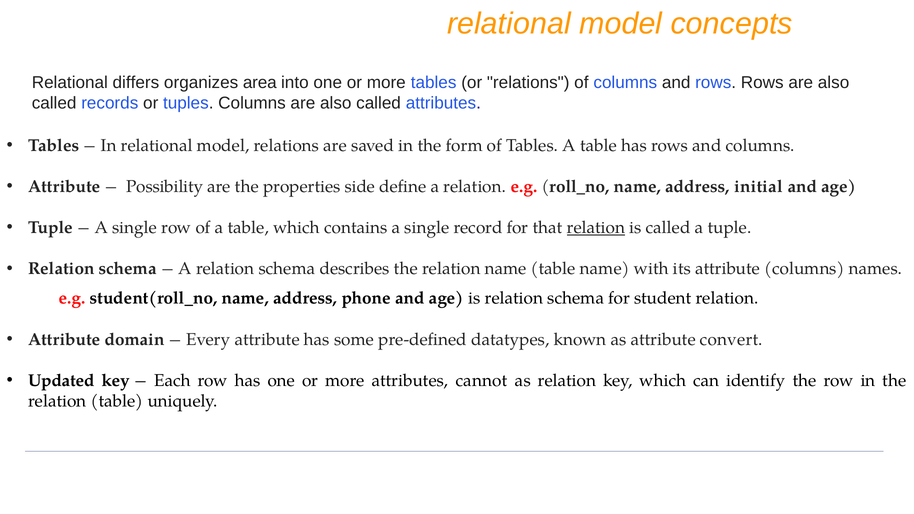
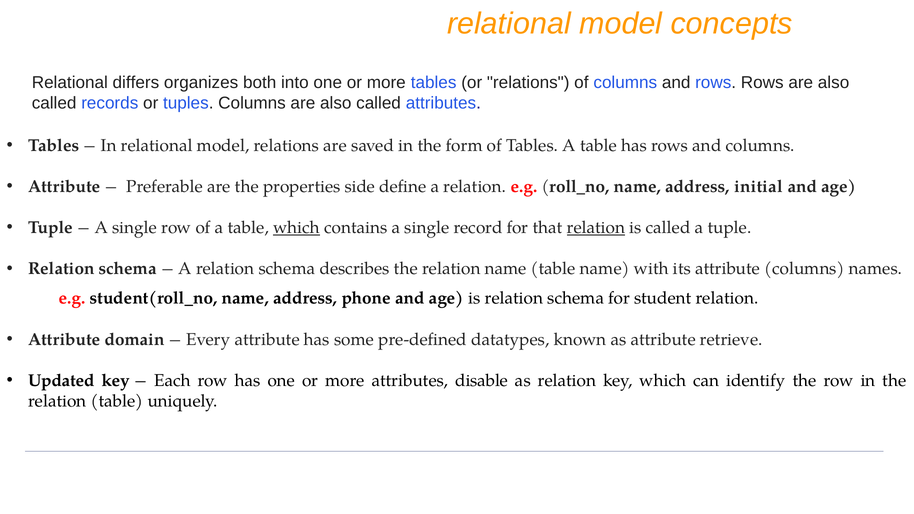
area: area -> both (260, 82)
Possibility: Possibility -> Preferable (165, 187)
which underline: none -> present (296, 228)
convert: convert -> retrieve (731, 340)
cannot: cannot -> disable (482, 381)
